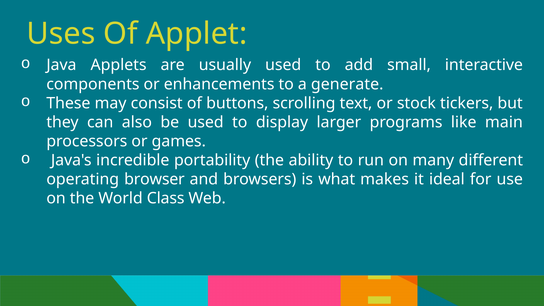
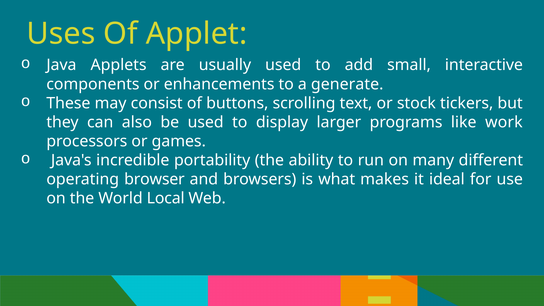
main: main -> work (504, 122)
Class: Class -> Local (166, 198)
